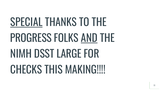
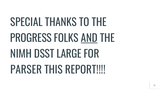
SPECIAL underline: present -> none (26, 23)
CHECKS: CHECKS -> PARSER (26, 70)
MAKING: MAKING -> REPORT (85, 70)
